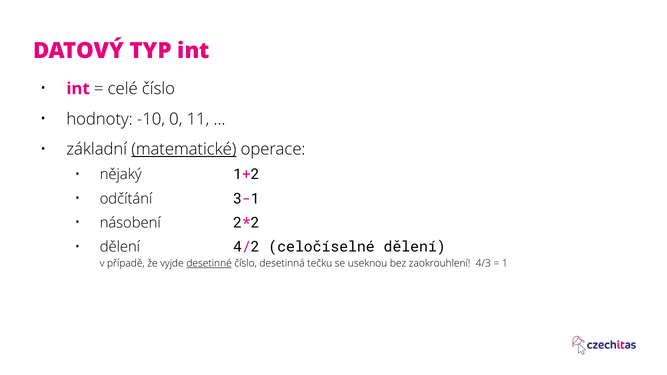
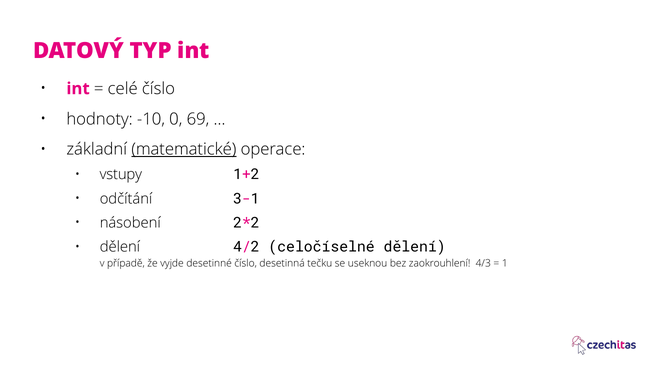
11: 11 -> 69 (198, 119)
nějaký: nějaký -> vstupy (121, 175)
desetinné underline: present -> none (209, 264)
